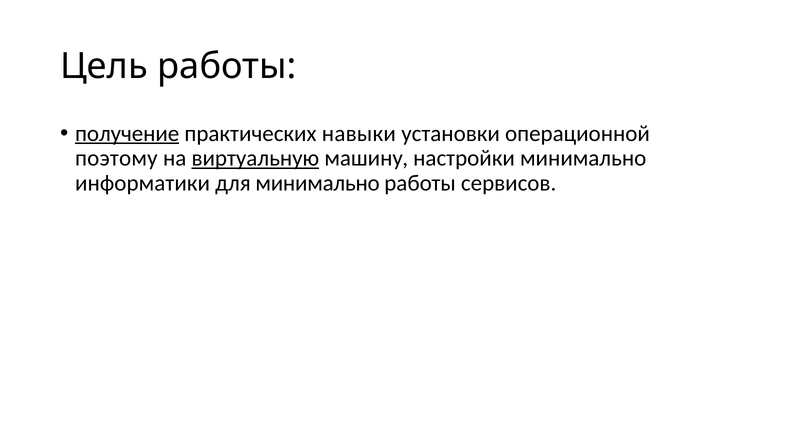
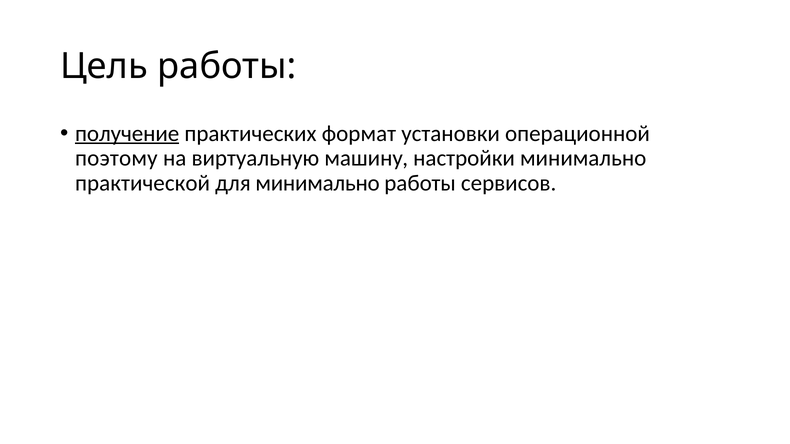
навыки: навыки -> формат (359, 134)
виртуальную underline: present -> none (255, 158)
информатики: информатики -> практической (143, 183)
